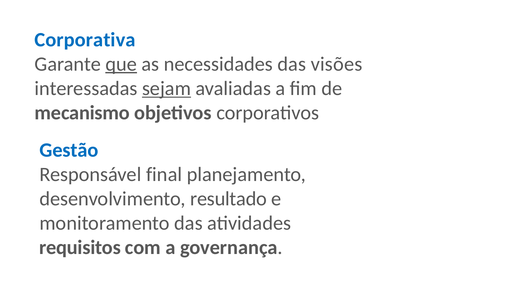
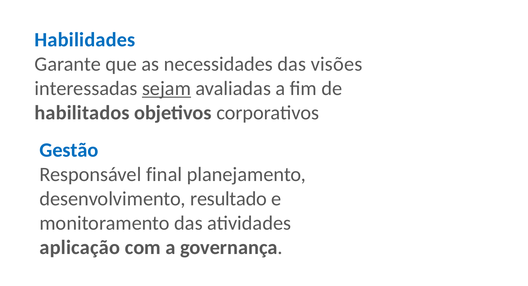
Corporativa: Corporativa -> Habilidades (85, 40)
que underline: present -> none (121, 64)
mecanismo: mecanismo -> habilitados (82, 113)
requisitos: requisitos -> aplicação (80, 248)
